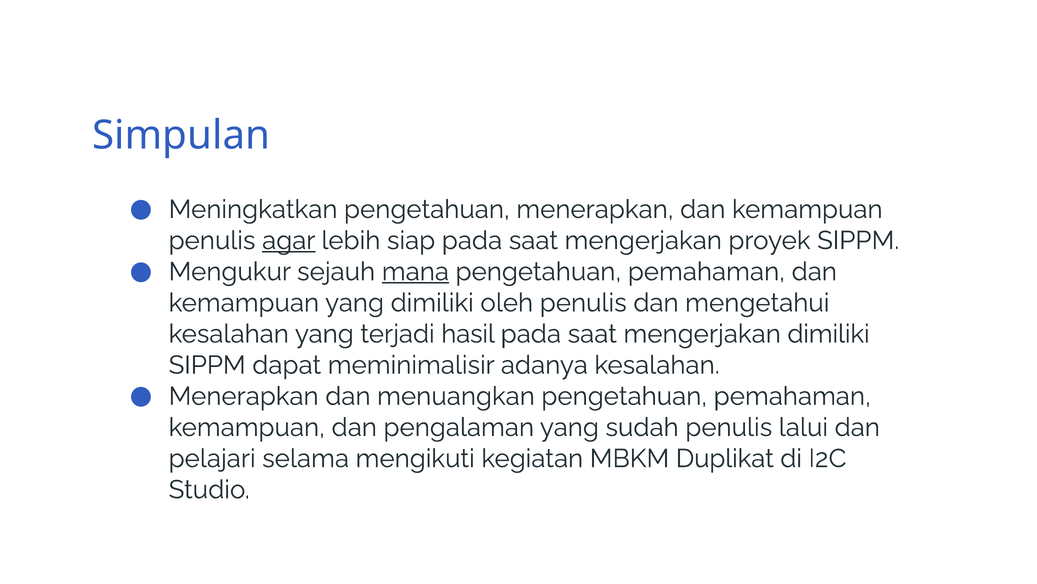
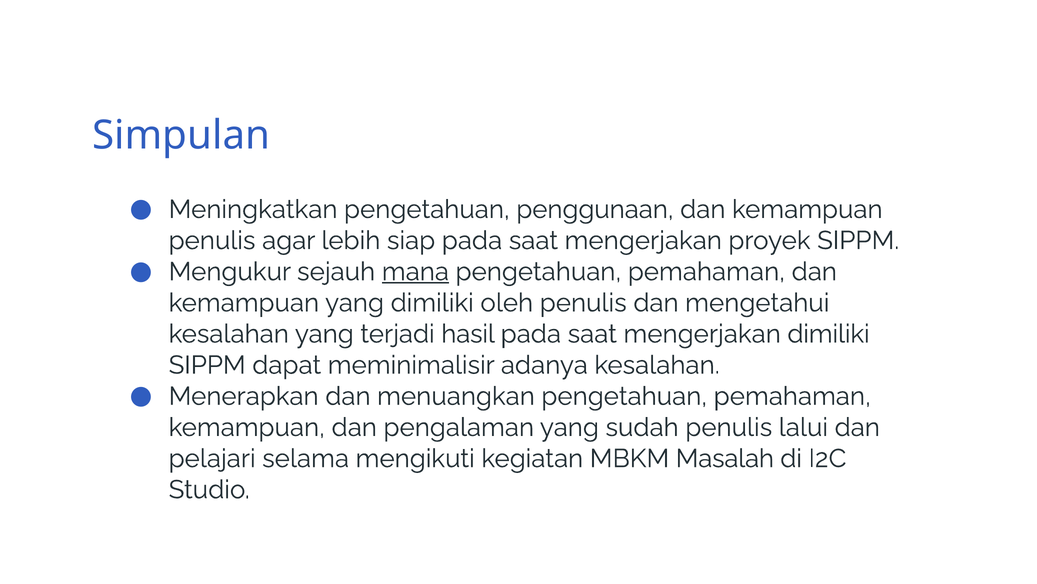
pengetahuan menerapkan: menerapkan -> penggunaan (595, 209)
agar underline: present -> none (289, 240)
Duplikat: Duplikat -> Masalah (725, 458)
